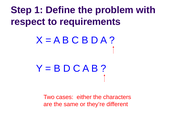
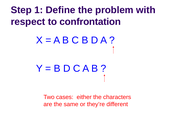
requirements: requirements -> confrontation (90, 22)
